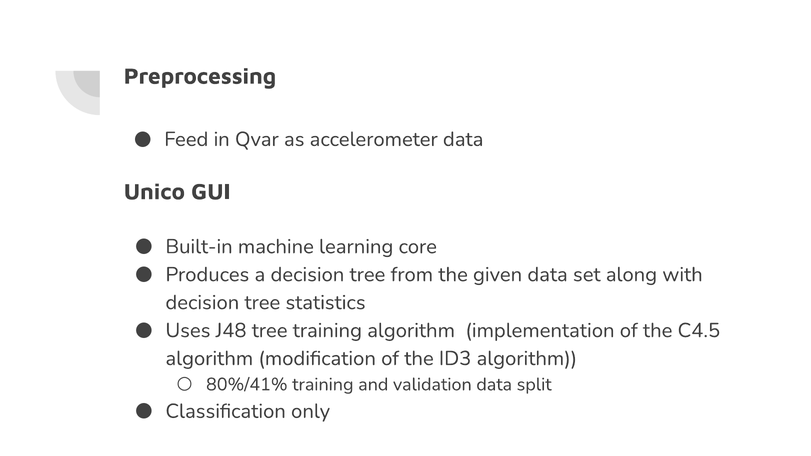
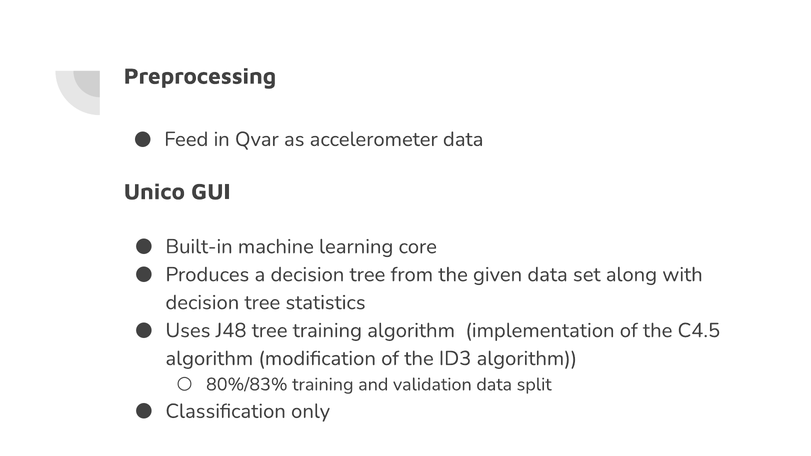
80%/41%: 80%/41% -> 80%/83% (247, 385)
